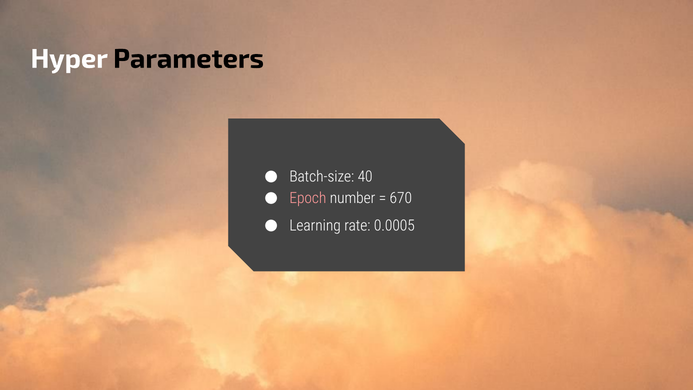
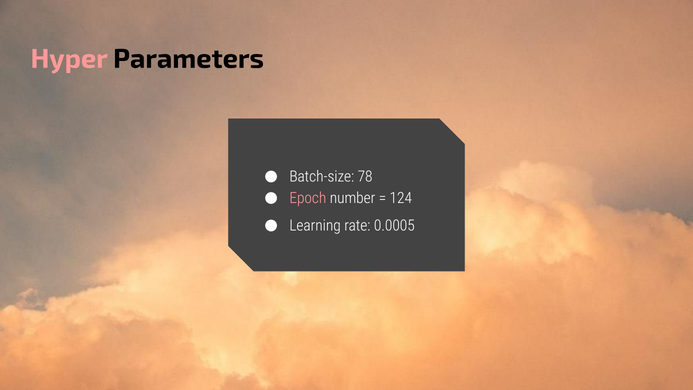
Hyper colour: white -> pink (69, 59)
40: 40 -> 78 (365, 177)
670: 670 -> 124 (401, 198)
